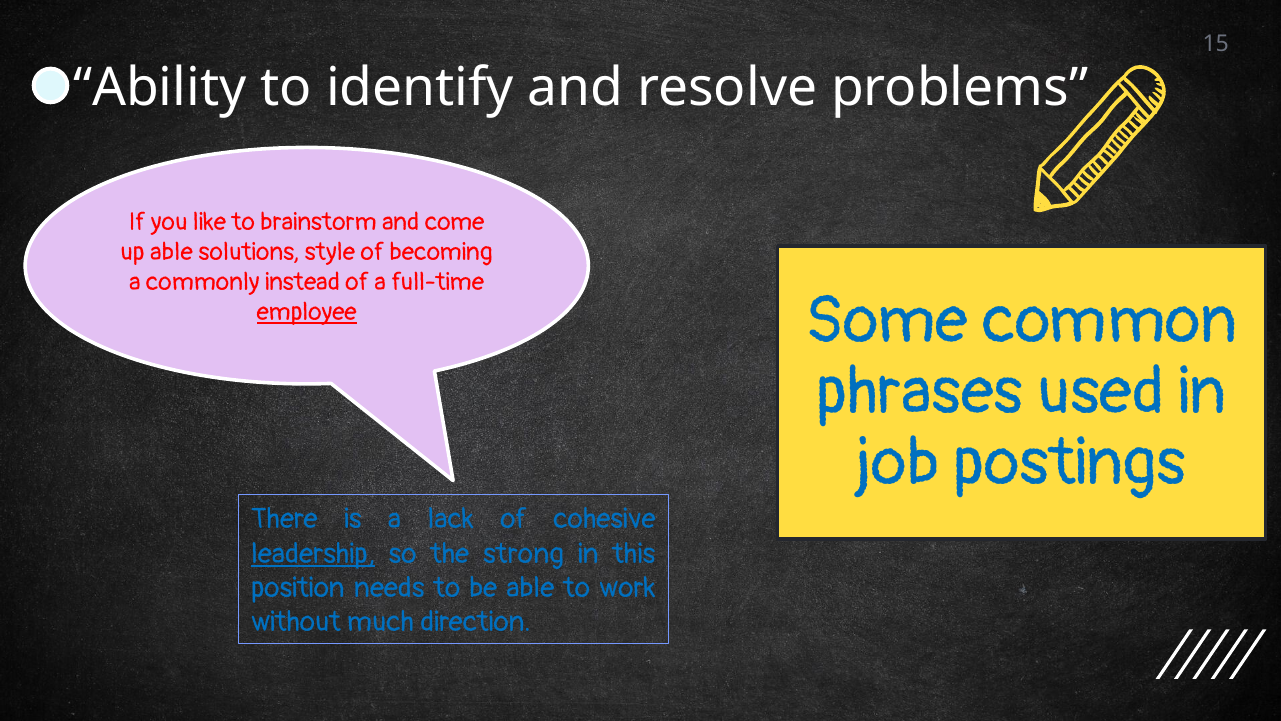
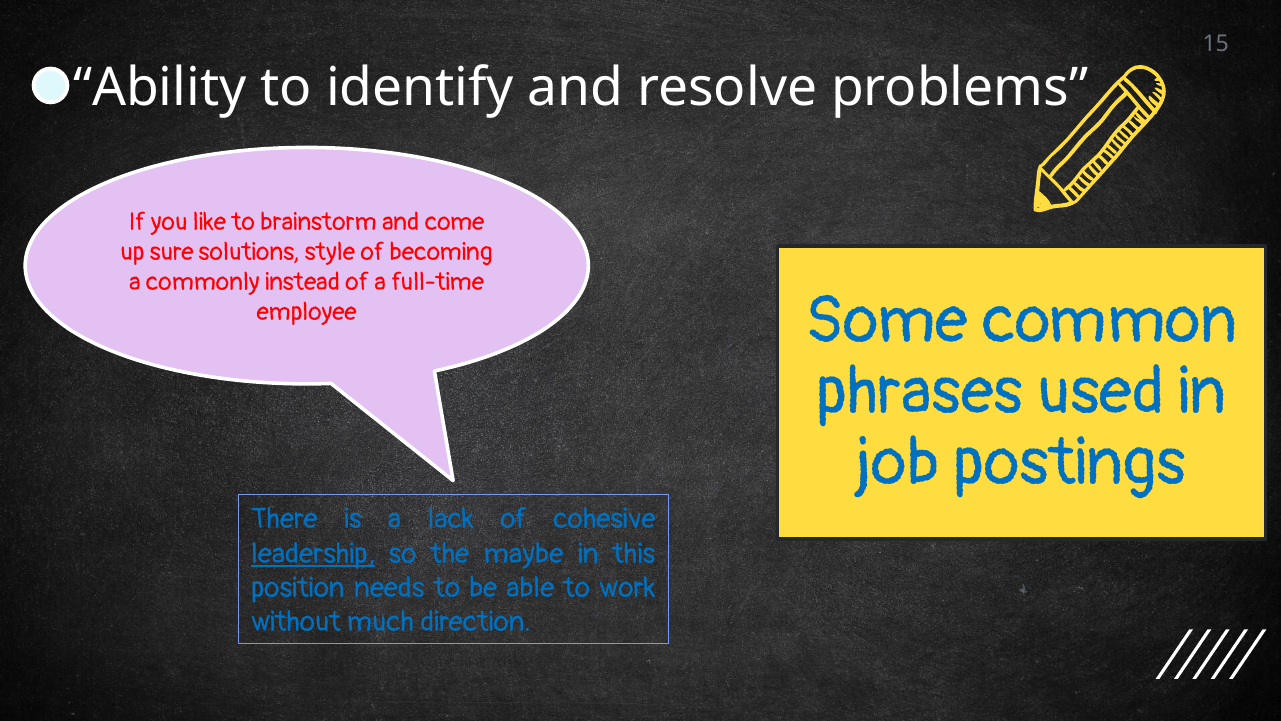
up able: able -> sure (172, 252)
employee underline: present -> none (307, 312)
strong: strong -> maybe (523, 553)
